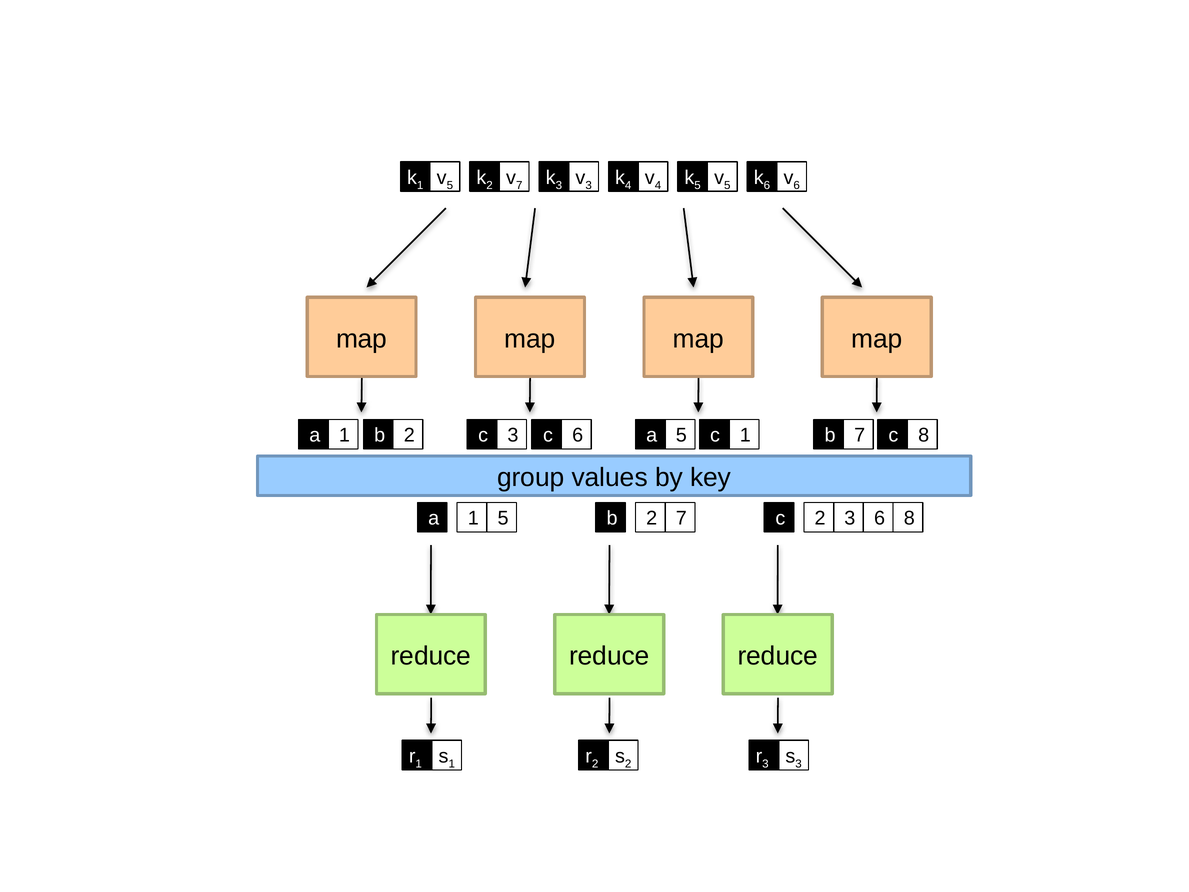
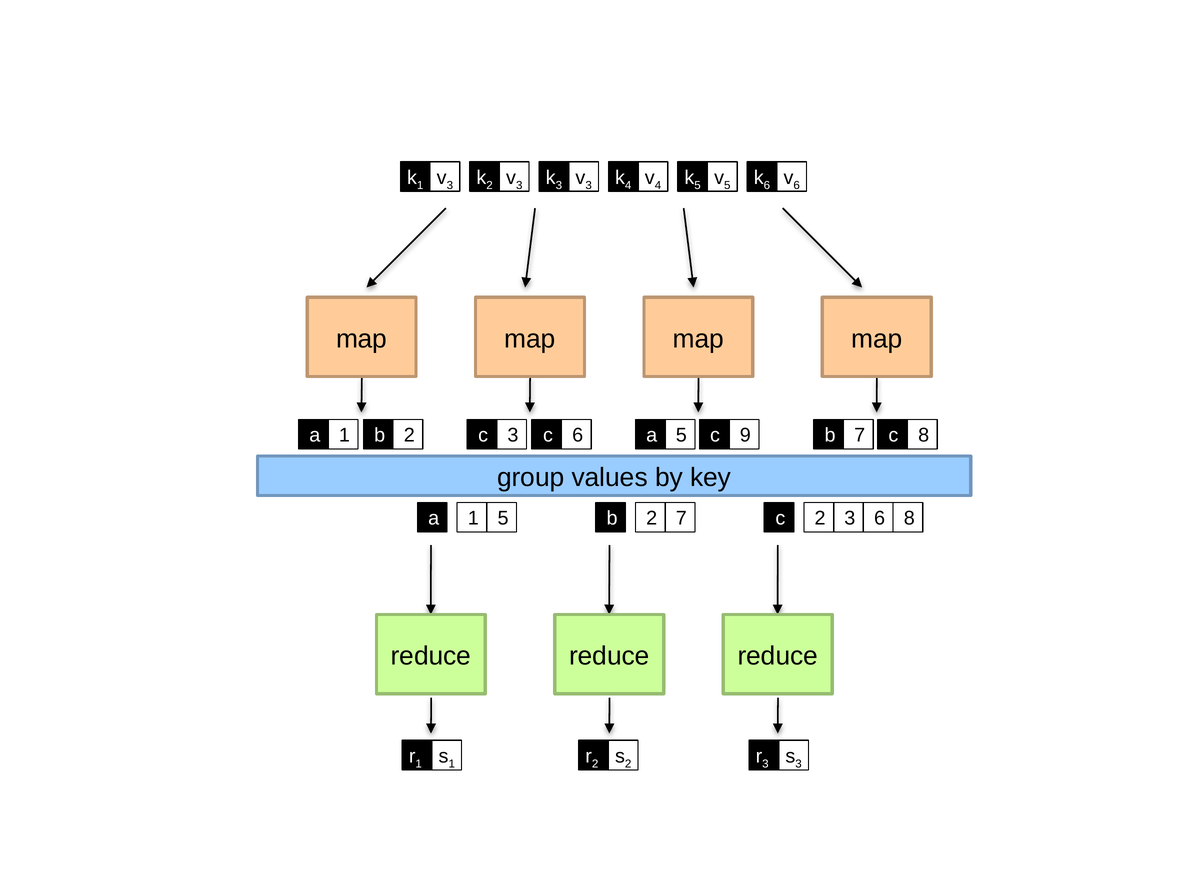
5: 5 -> 3 (450, 185)
7: 7 -> 3 (519, 185)
5 1: 1 -> 9 (745, 435)
